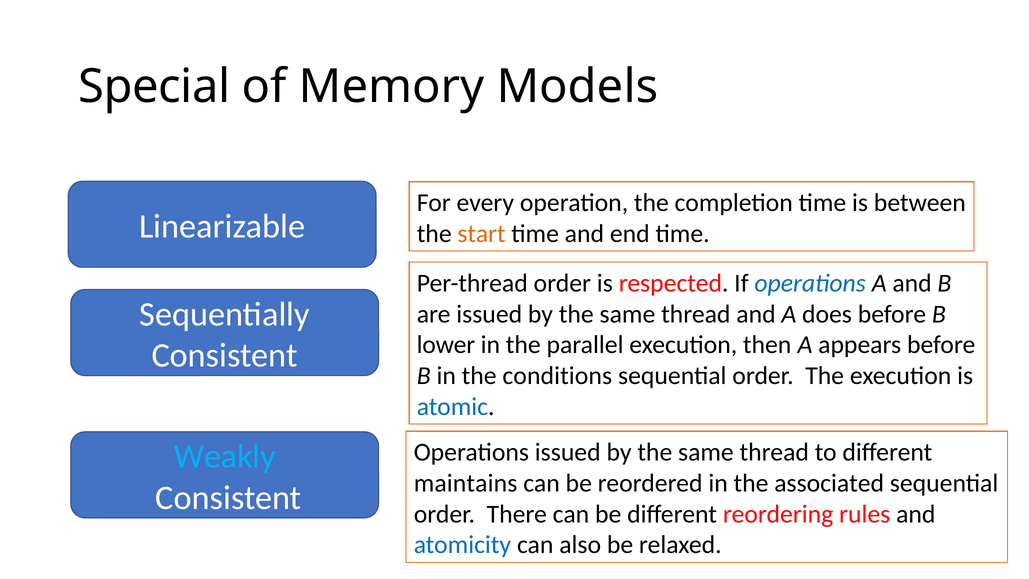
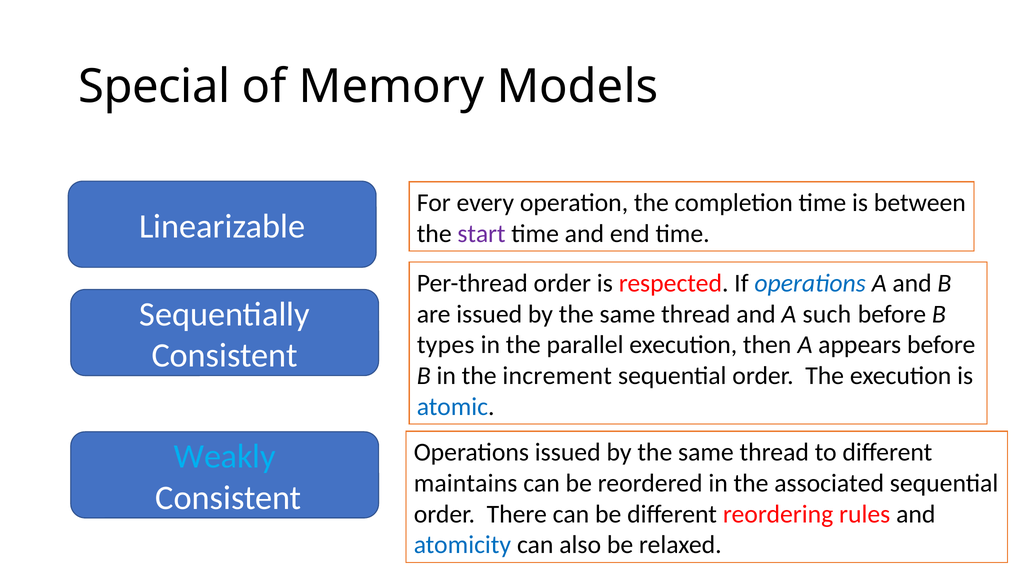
start colour: orange -> purple (482, 234)
does: does -> such (827, 314)
lower: lower -> types (446, 345)
conditions: conditions -> increment (557, 376)
